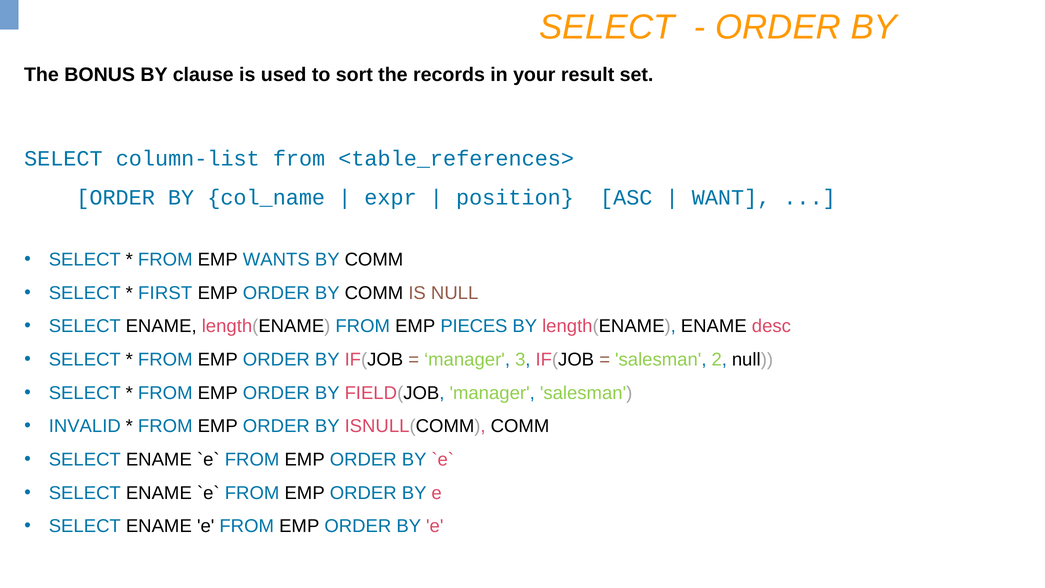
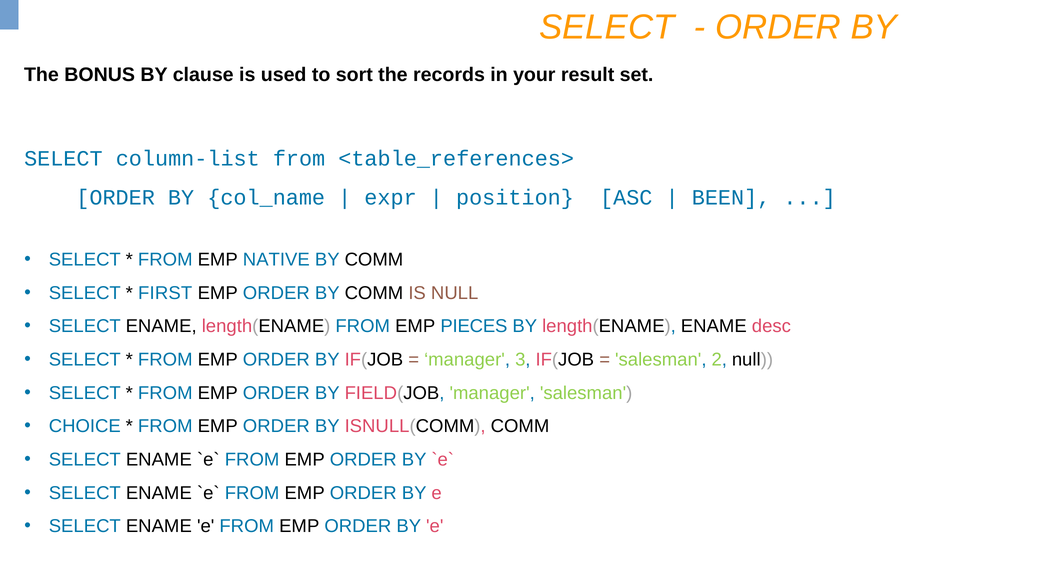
WANT: WANT -> BEEN (731, 197)
WANTS: WANTS -> NATIVE (276, 260)
INVALID: INVALID -> CHOICE (85, 426)
